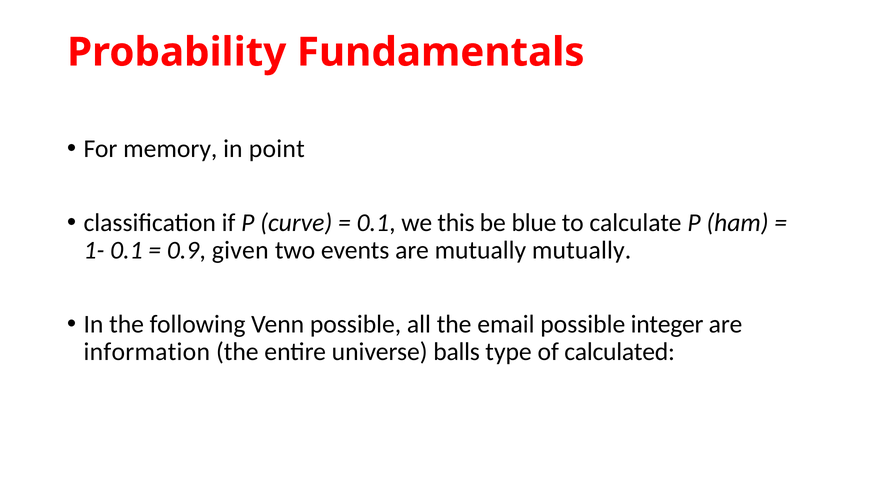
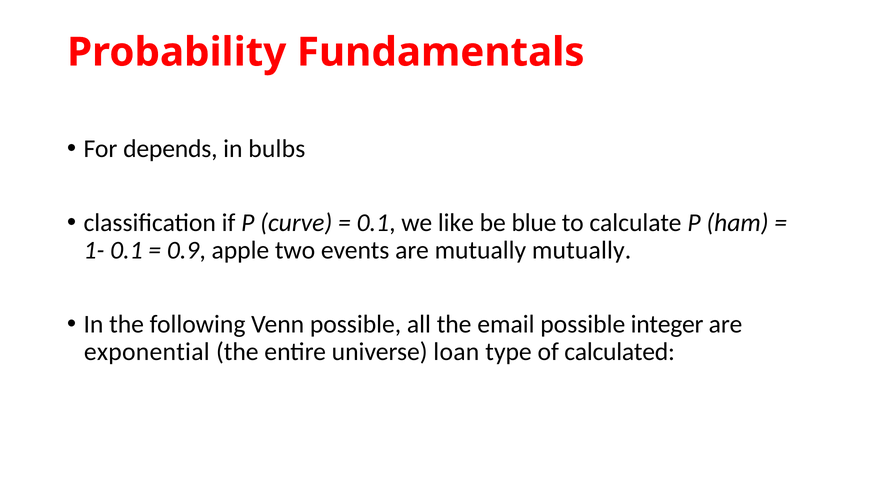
memory: memory -> depends (170, 149)
point: point -> bulbs (277, 149)
this: this -> like (456, 223)
given: given -> apple (240, 250)
information: information -> exponential (147, 352)
balls: balls -> loan (456, 352)
